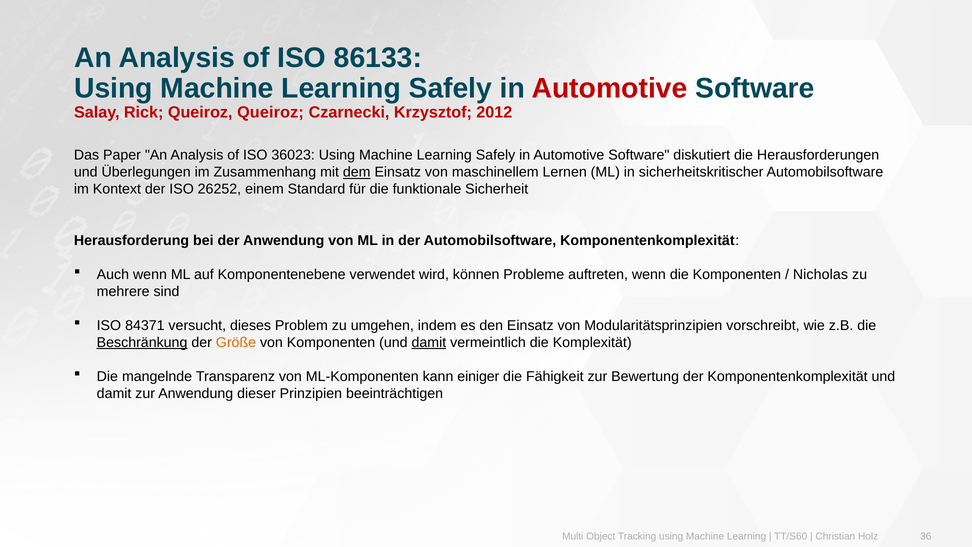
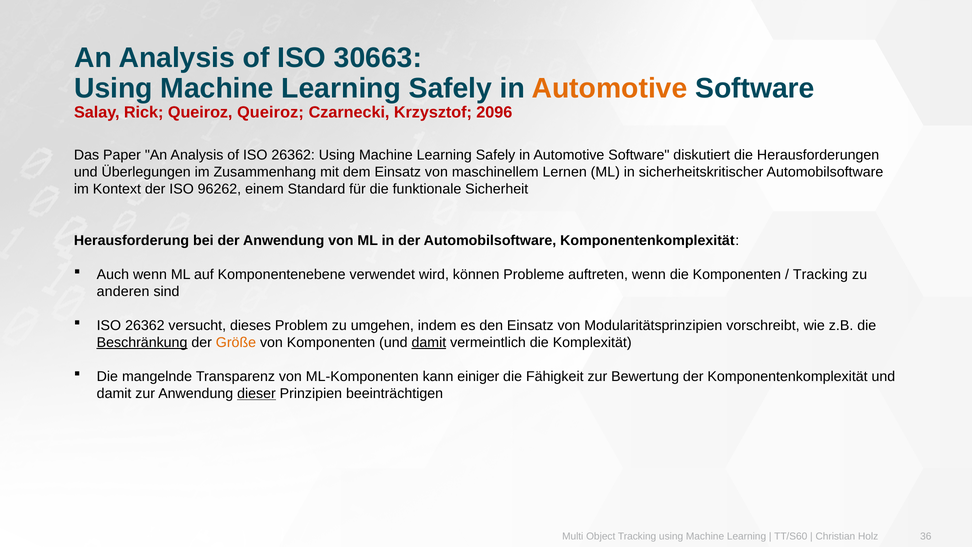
86133: 86133 -> 30663 (378, 58)
Automotive colour: red -> orange (610, 88)
2012: 2012 -> 2096 (494, 112)
of ISO 36023: 36023 -> 26362 (293, 155)
dem underline: present -> none (357, 172)
26252: 26252 -> 96262 (219, 189)
Nicholas: Nicholas -> Tracking (820, 274)
mehrere: mehrere -> anderen (123, 291)
84371: 84371 -> 26362 (145, 325)
dieser underline: none -> present (256, 393)
